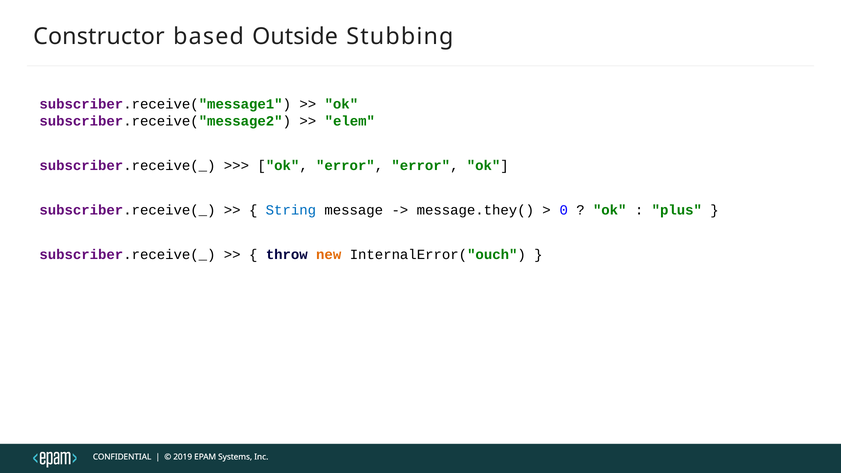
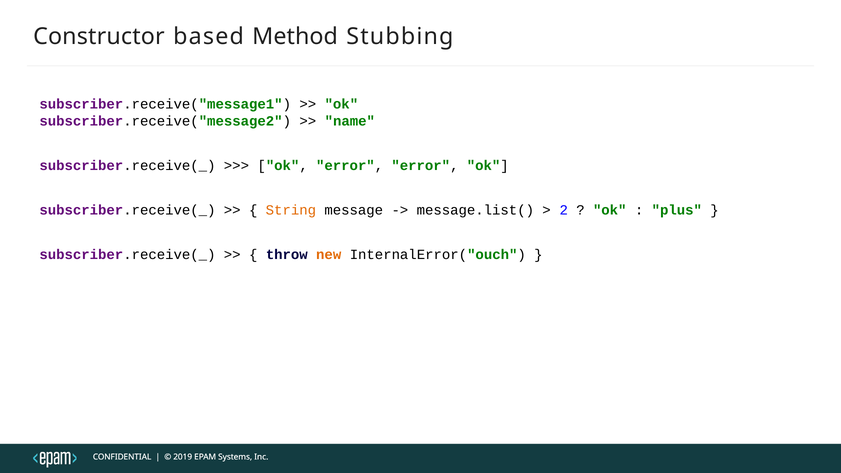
Outside: Outside -> Method (295, 37)
elem: elem -> name (350, 121)
String colour: blue -> orange (291, 210)
message.they(: message.they( -> message.list( (475, 210)
0: 0 -> 2 (564, 210)
